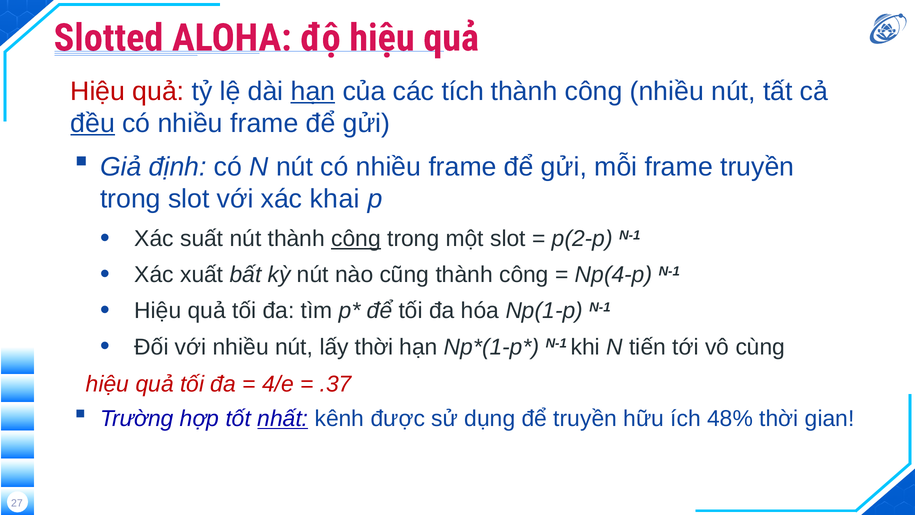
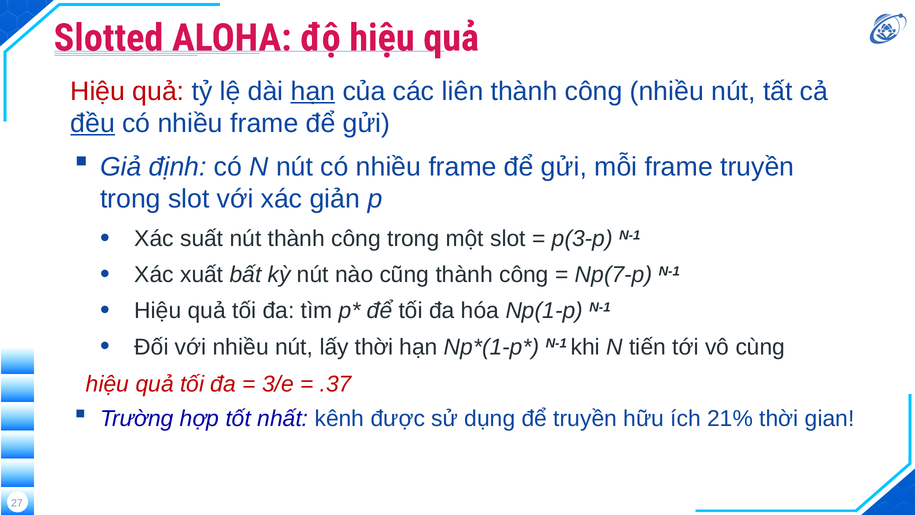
tích: tích -> liên (463, 91)
khai: khai -> giản (335, 199)
công underline: present -> none (356, 239)
p(2-p: p(2-p -> p(3-p (582, 239)
Np(4-p: Np(4-p -> Np(7-p (614, 275)
4/e: 4/e -> 3/e (278, 384)
nhất underline: present -> none (283, 418)
48%: 48% -> 21% (730, 418)
